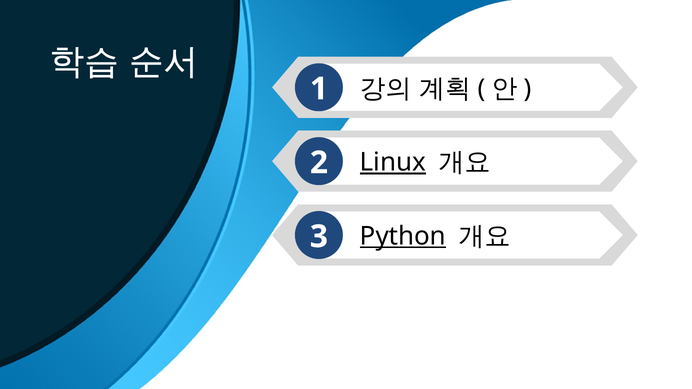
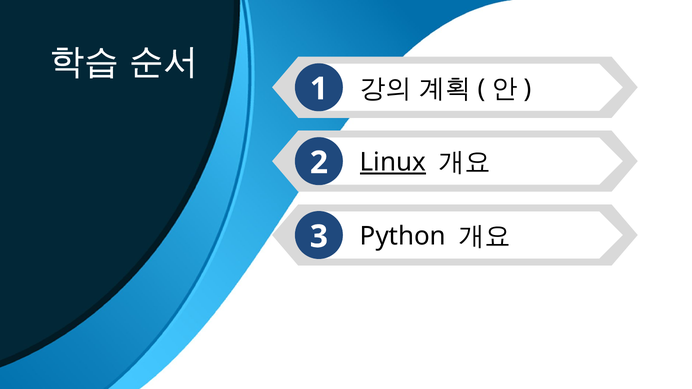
Python underline: present -> none (403, 236)
